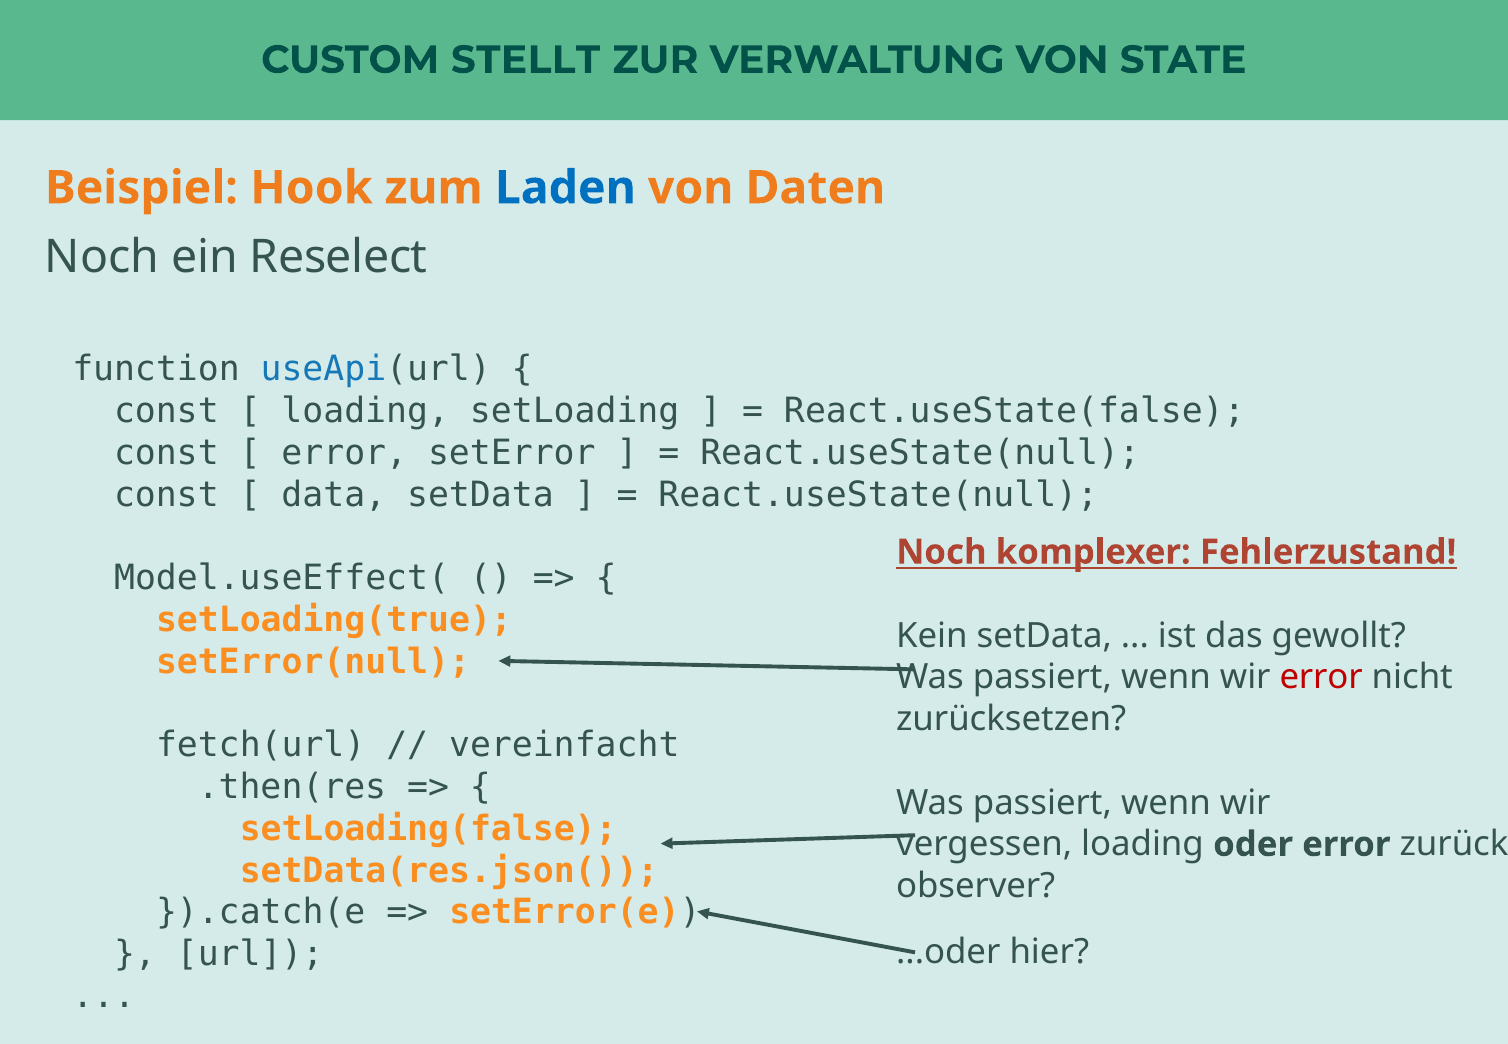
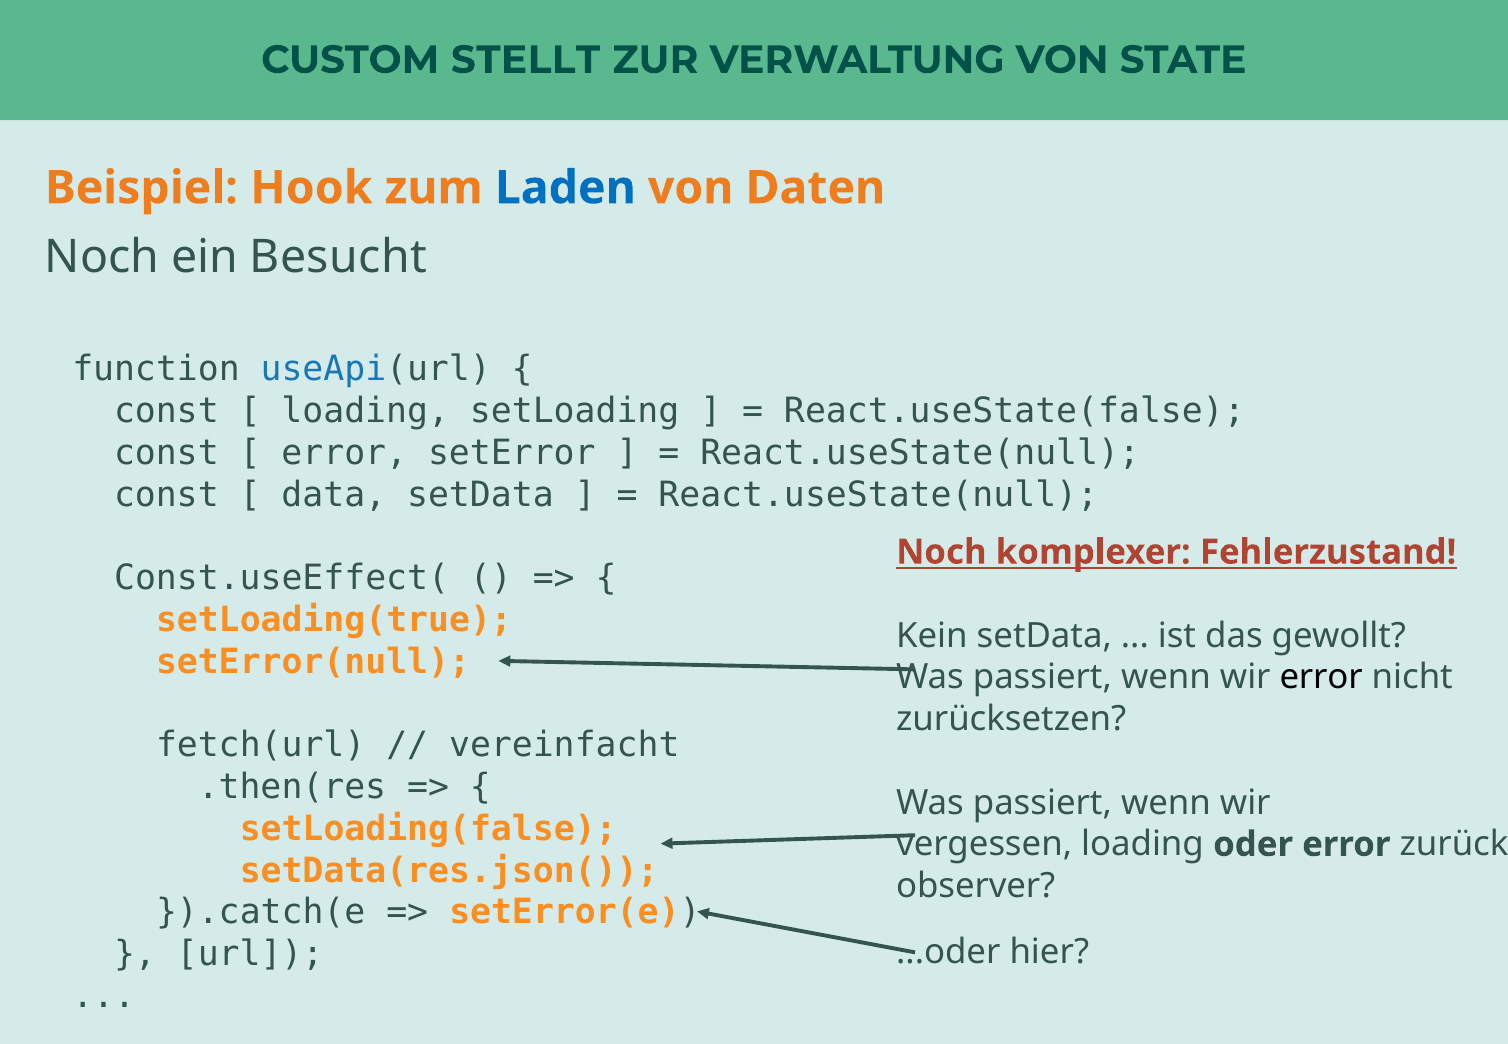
Reselect: Reselect -> Besucht (338, 257)
Model.useEffect(: Model.useEffect( -> Const.useEffect( (282, 578)
error colour: red -> black (1321, 677)
